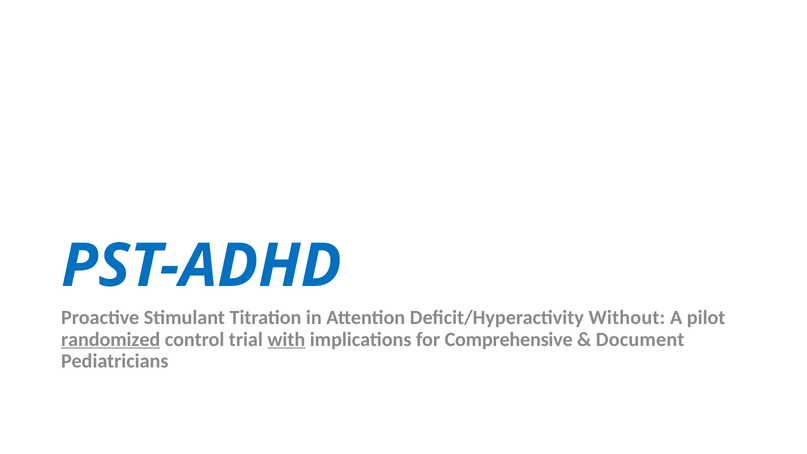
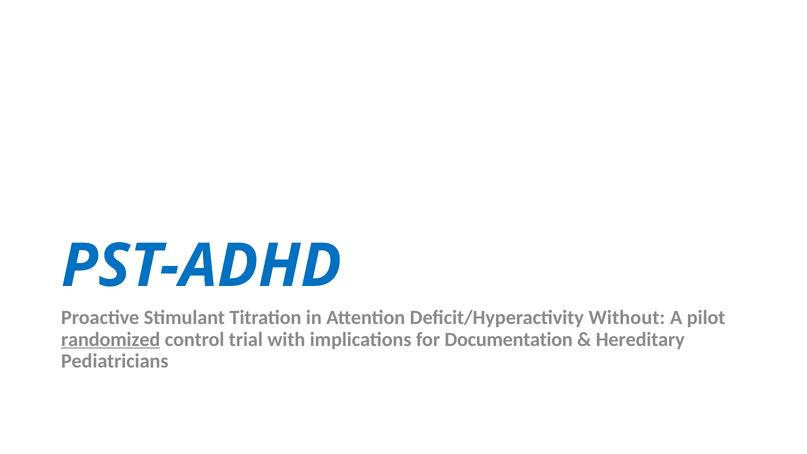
with underline: present -> none (286, 339)
Comprehensive: Comprehensive -> Documentation (509, 339)
Document: Document -> Hereditary (640, 339)
